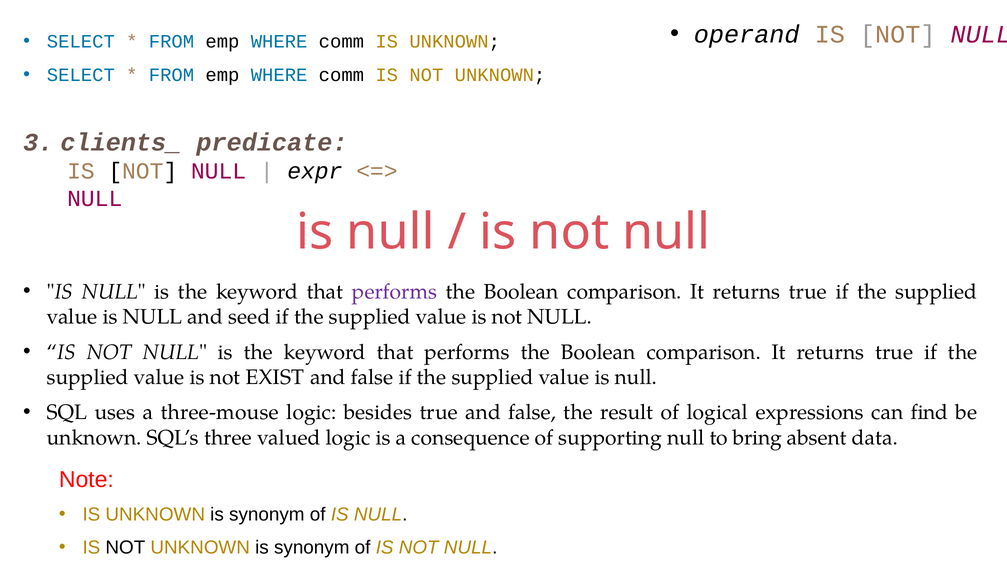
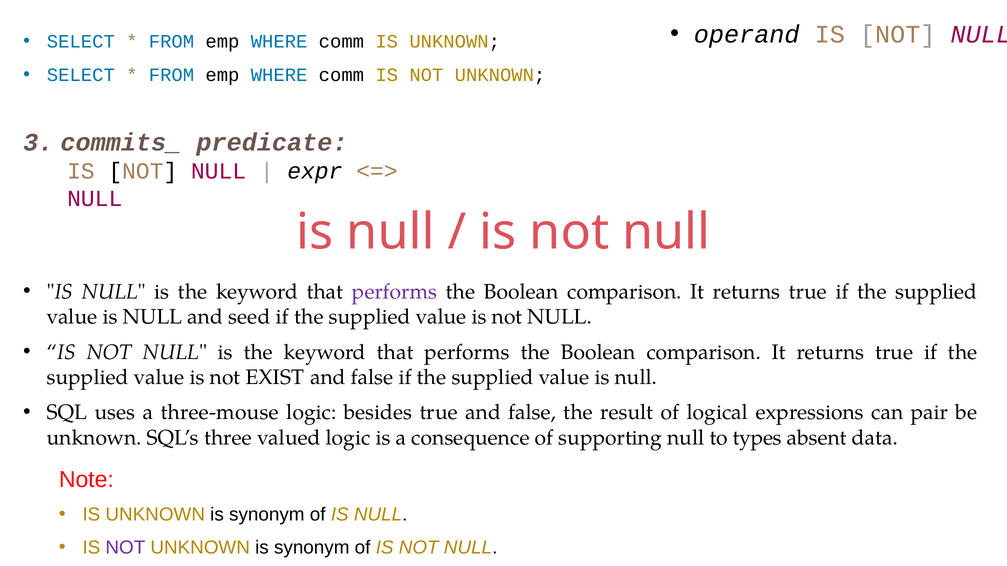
clients_: clients_ -> commits_ (121, 142)
find: find -> pair (929, 413)
bring: bring -> types (757, 438)
NOT colour: black -> purple (125, 548)
